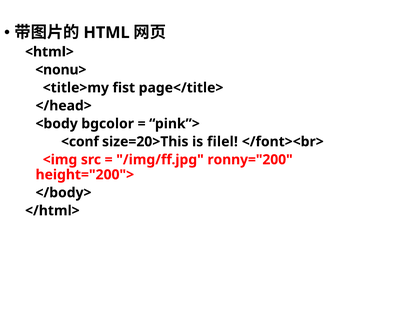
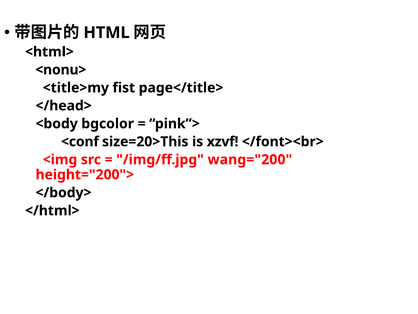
filel: filel -> xzvf (223, 141)
ronny="200: ronny="200 -> wang="200 (250, 159)
